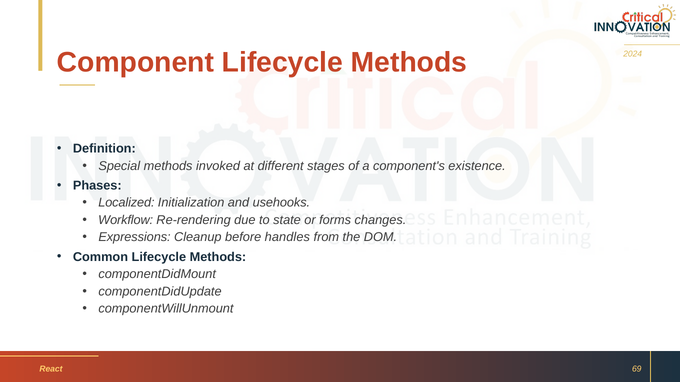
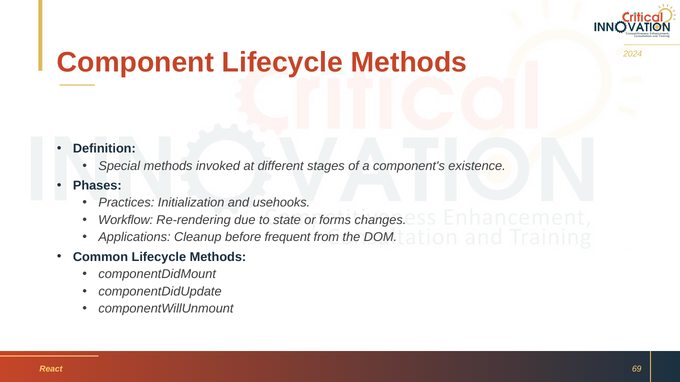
Localized: Localized -> Practices (126, 203)
Expressions: Expressions -> Applications (134, 238)
handles: handles -> frequent (287, 238)
